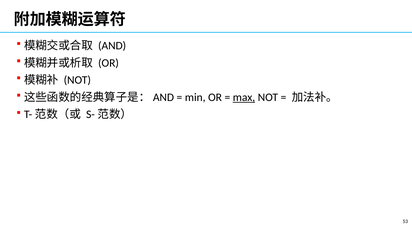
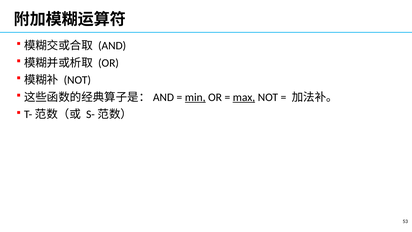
min underline: none -> present (195, 97)
